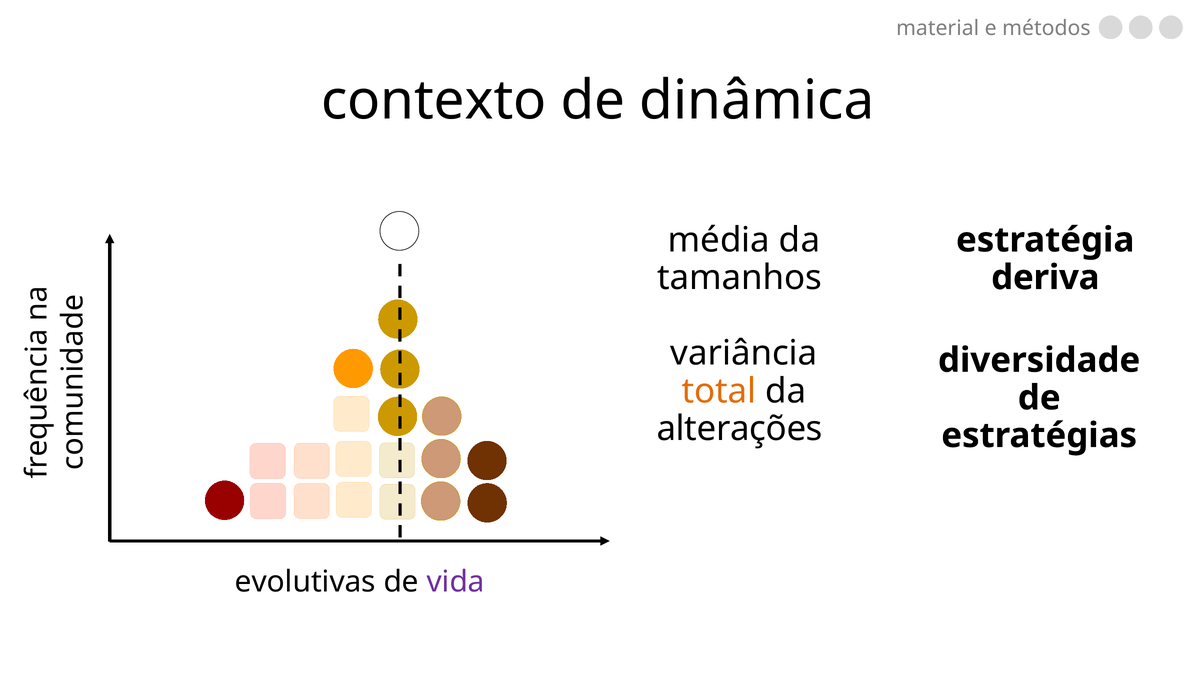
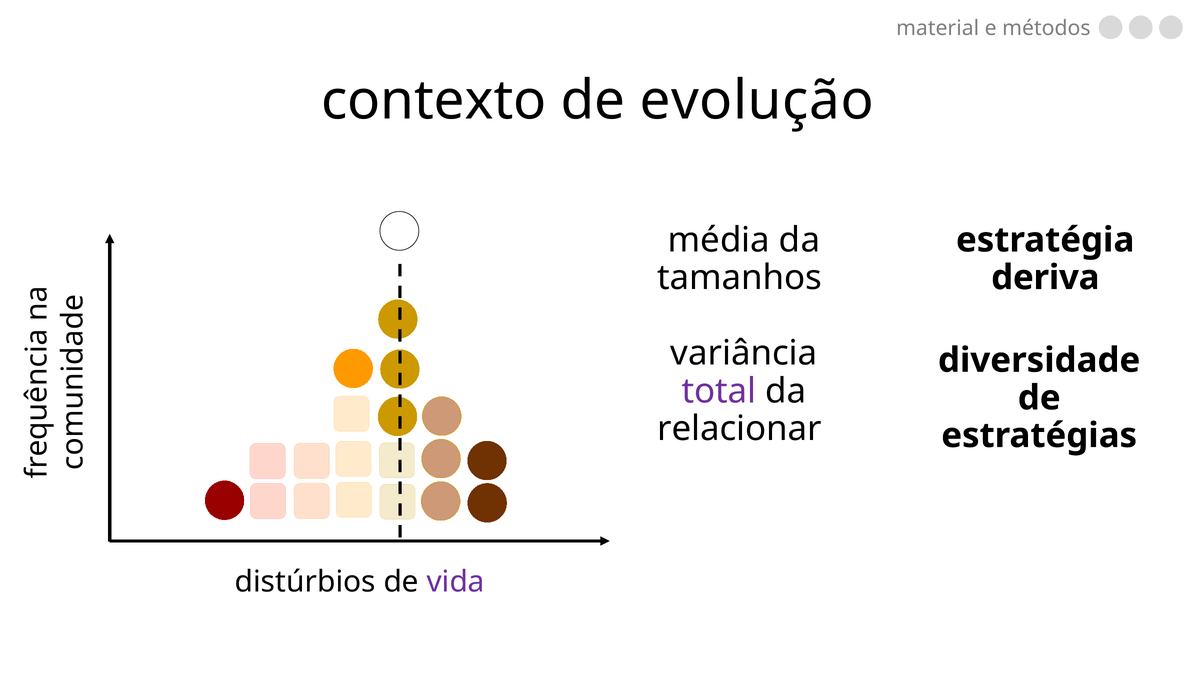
dinâmica: dinâmica -> evolução (757, 101)
total colour: orange -> purple (719, 391)
alterações: alterações -> relacionar (739, 429)
evolutivas: evolutivas -> distúrbios (305, 582)
